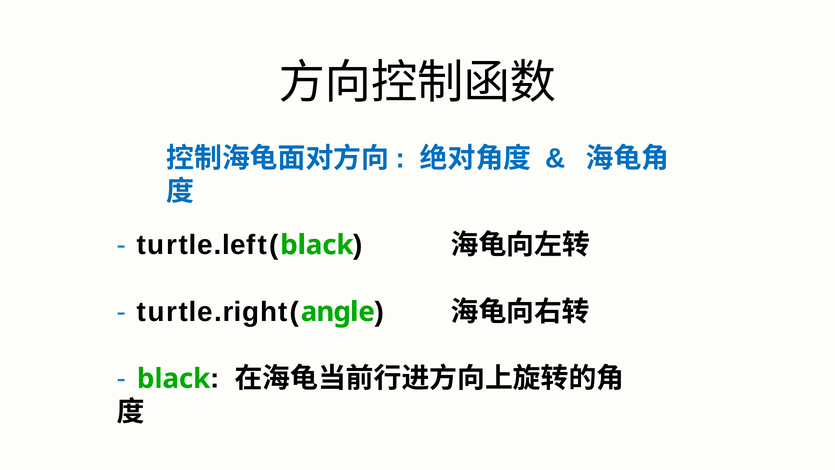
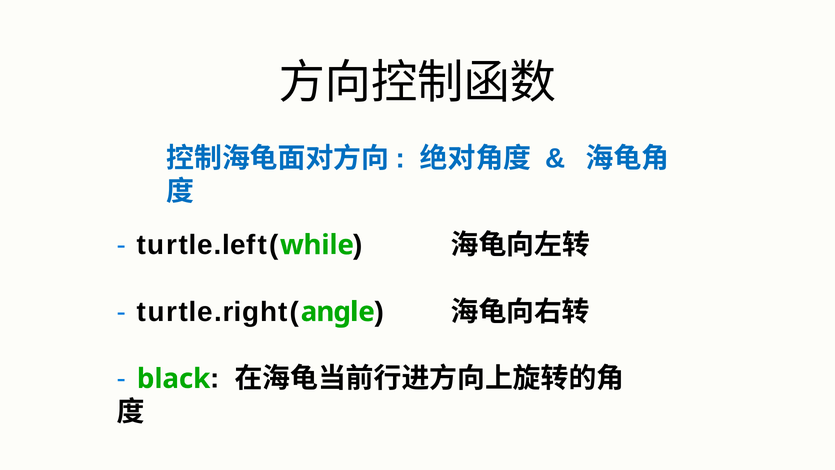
black: black -> while (317, 245)
